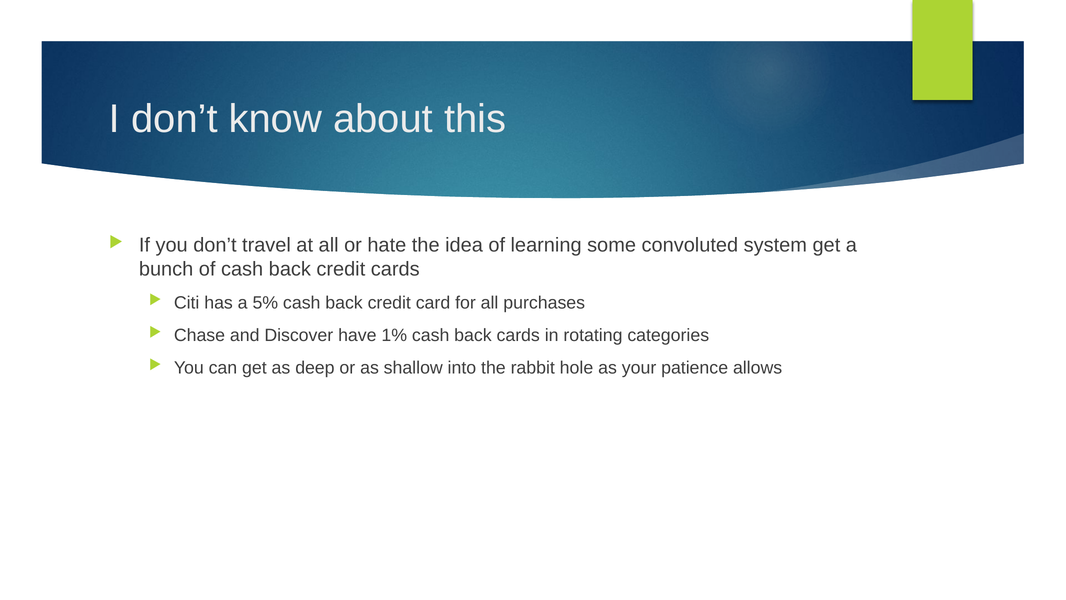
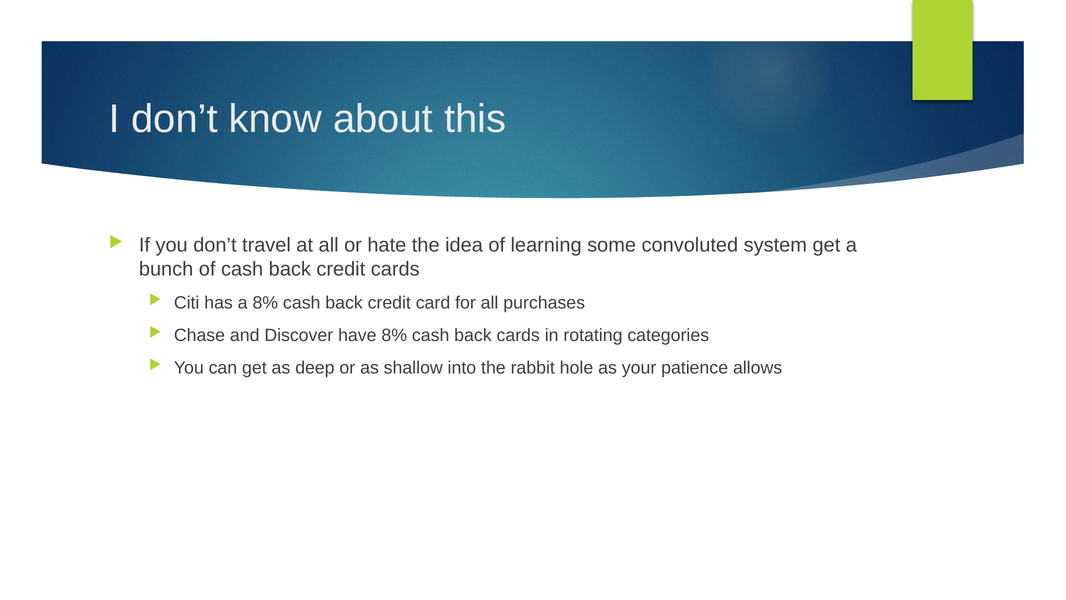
a 5%: 5% -> 8% (265, 303)
have 1%: 1% -> 8% (394, 335)
